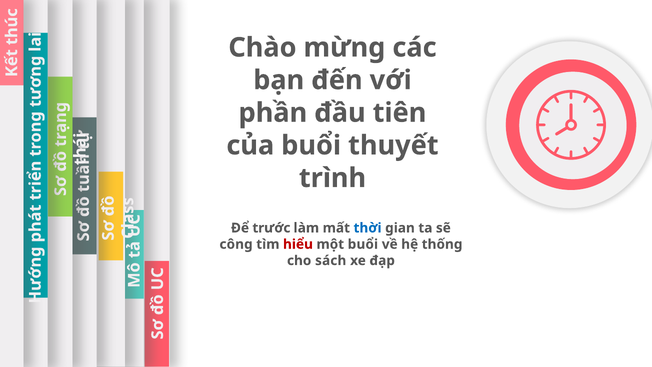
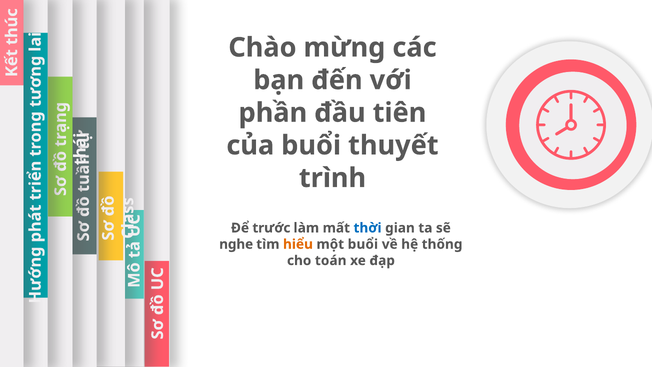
công: công -> nghe (236, 244)
hiểu colour: red -> orange (298, 244)
sách: sách -> toán (331, 260)
